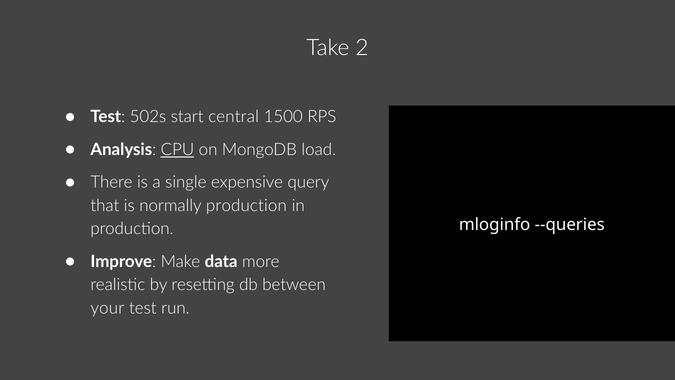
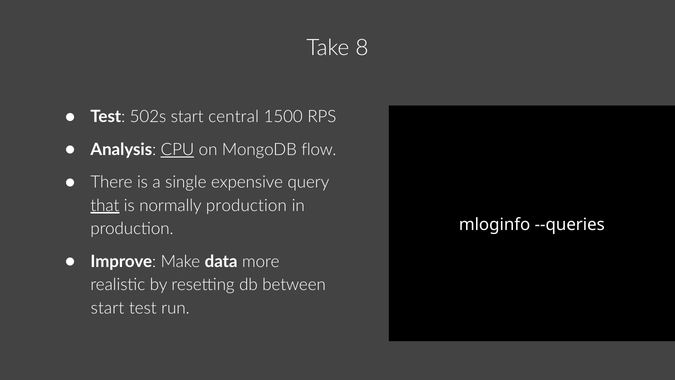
2: 2 -> 8 (362, 48)
load: load -> flow (319, 149)
that underline: none -> present (105, 205)
your: your -> start (107, 308)
